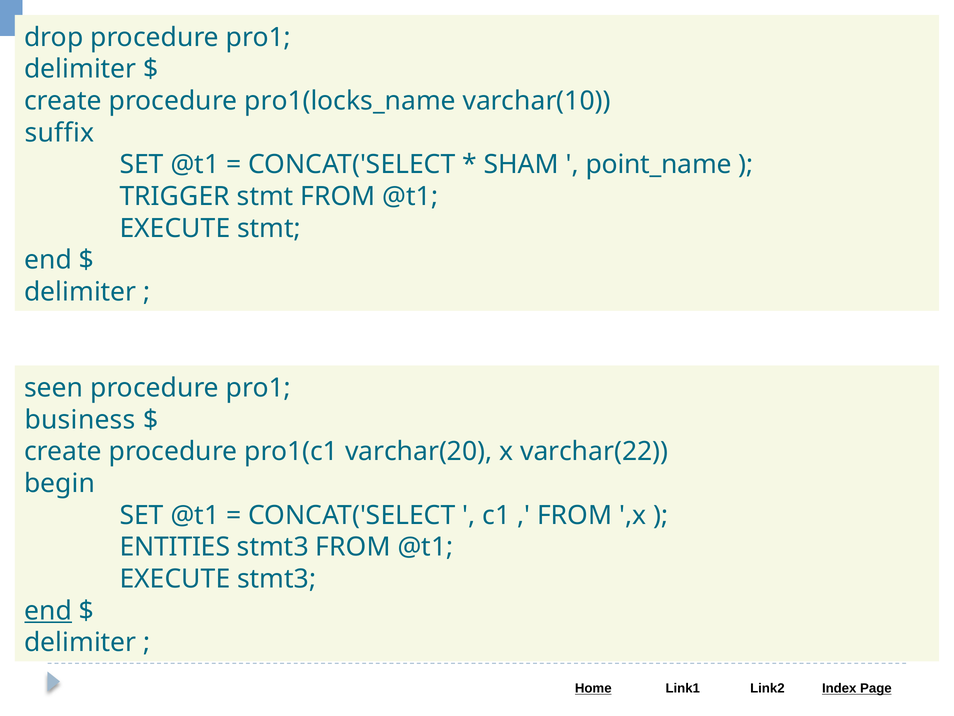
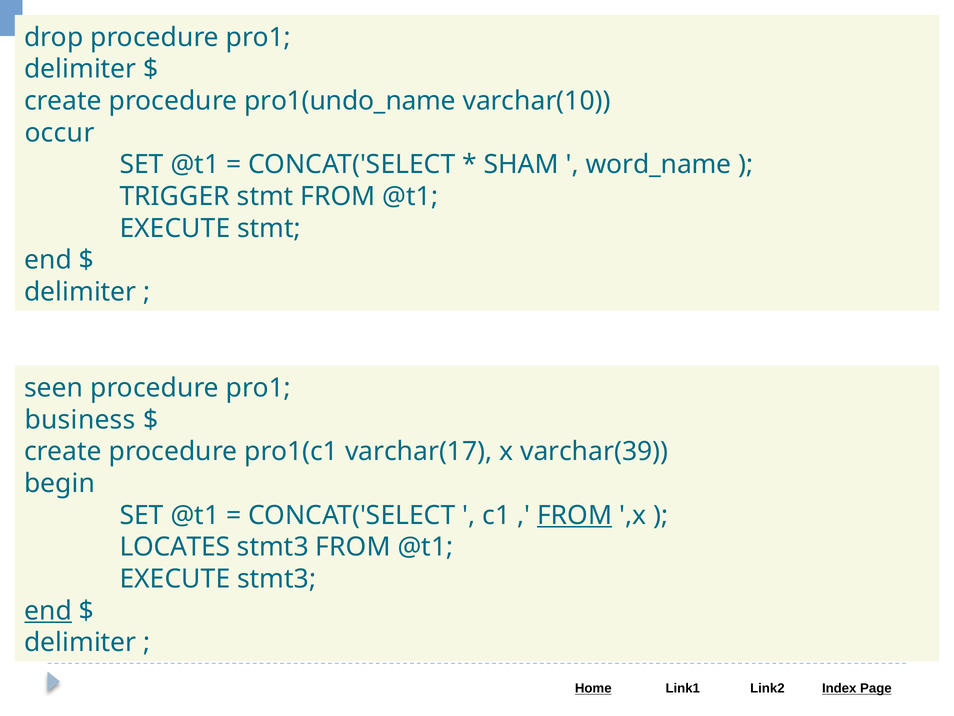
pro1(locks_name: pro1(locks_name -> pro1(undo_name (350, 101)
suffix: suffix -> occur (60, 133)
point_name: point_name -> word_name (659, 165)
varchar(20: varchar(20 -> varchar(17 (419, 451)
varchar(22: varchar(22 -> varchar(39 (594, 451)
FROM underline: none -> present (575, 515)
ENTITIES: ENTITIES -> LOCATES (175, 547)
